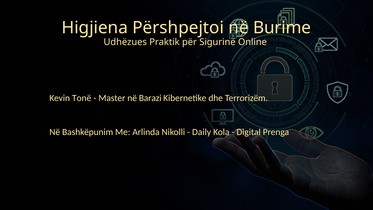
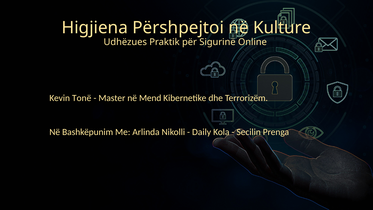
Burime: Burime -> Kulture (282, 28)
Barazi: Barazi -> Mend (150, 98)
Digital: Digital -> Secilin (249, 132)
